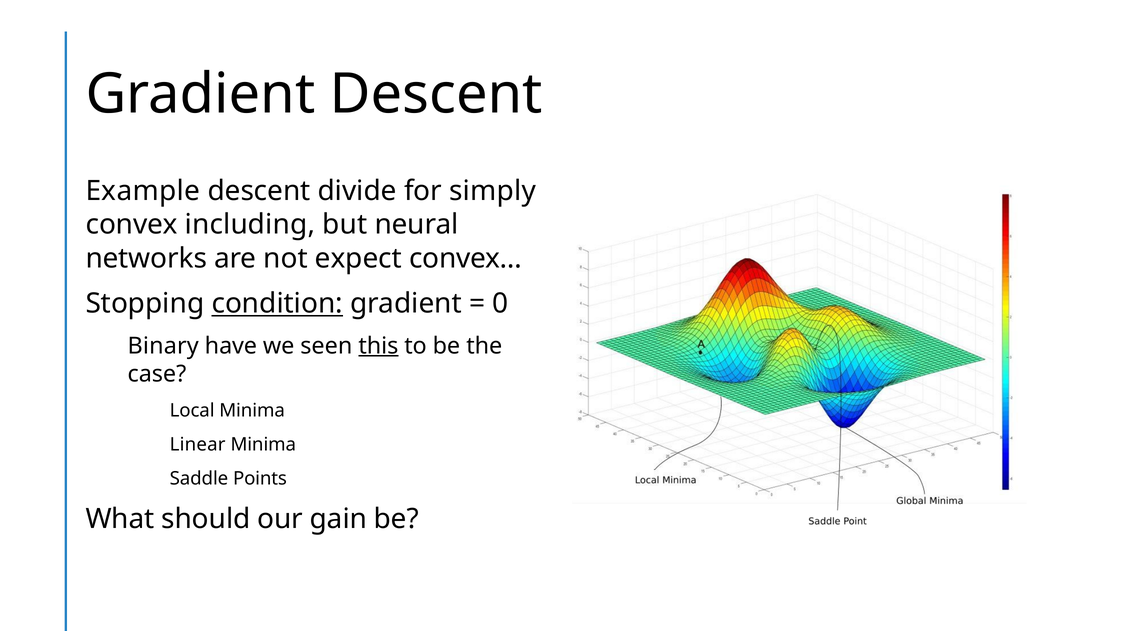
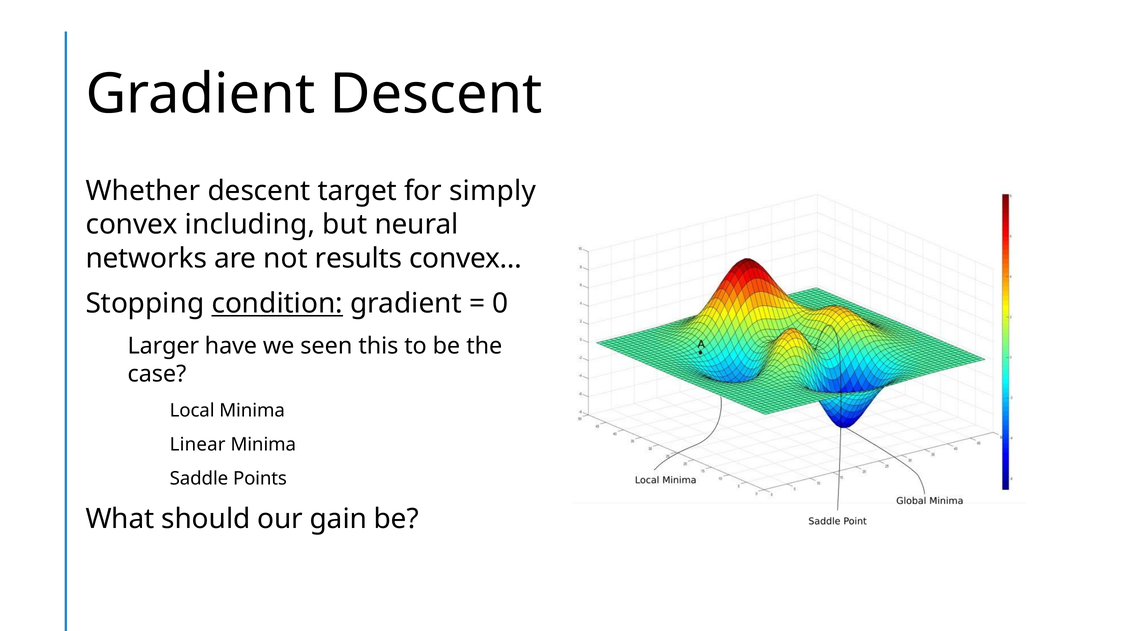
Example: Example -> Whether (143, 191)
divide: divide -> target (357, 191)
expect: expect -> results (359, 258)
Binary: Binary -> Larger (163, 346)
this underline: present -> none (378, 346)
